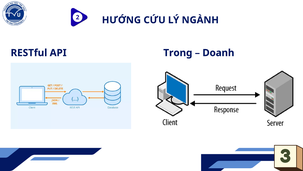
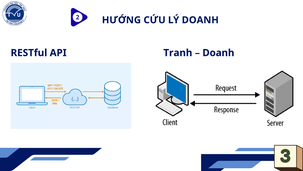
LÝ NGÀNH: NGÀNH -> DOANH (200, 20)
Trong: Trong -> Tranh (178, 53)
